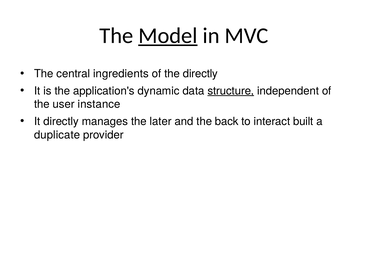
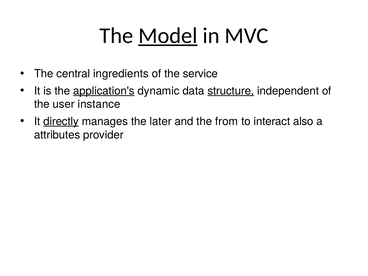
the directly: directly -> service (200, 74)
application's underline: none -> present (104, 91)
directly underline: none -> present (61, 121)
back: back -> from (227, 121)
built: built -> also (303, 121)
duplicate: duplicate -> attributes (57, 135)
